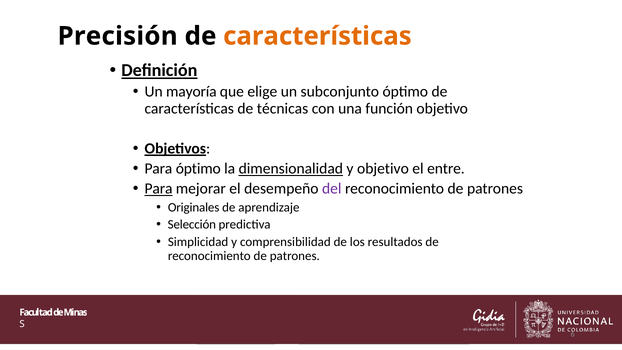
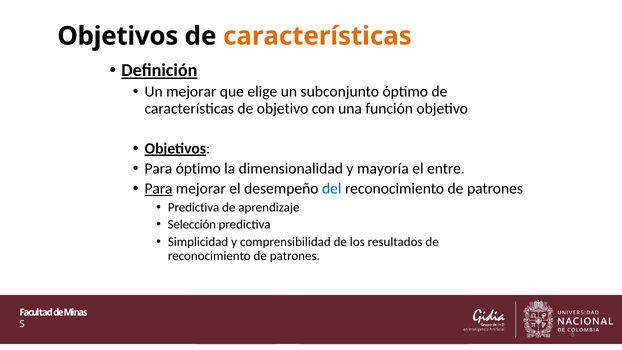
Precisión: Precisión -> Objetivos (118, 36)
Un mayoría: mayoría -> mejorar (191, 92)
de técnicas: técnicas -> objetivo (283, 109)
dimensionalidad underline: present -> none (291, 169)
y objetivo: objetivo -> mayoría (383, 169)
del colour: purple -> blue (332, 189)
Originales: Originales -> Predictiva (194, 207)
